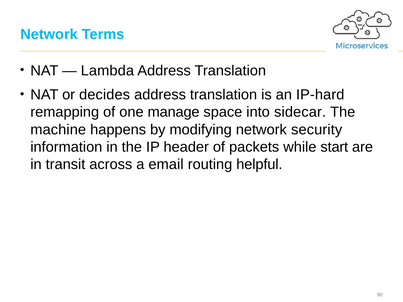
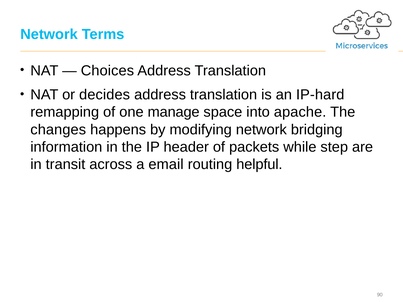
Lambda: Lambda -> Choices (107, 71)
sidecar: sidecar -> apache (300, 112)
machine: machine -> changes (58, 130)
security: security -> bridging (317, 130)
start: start -> step (334, 147)
